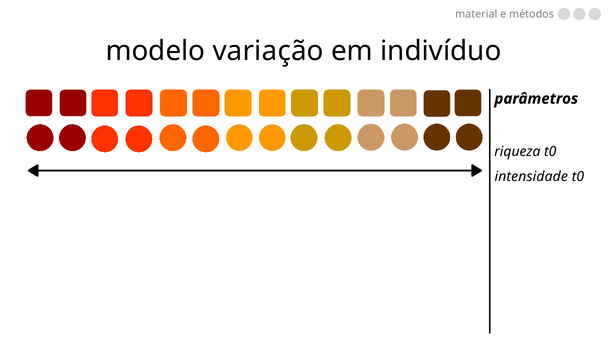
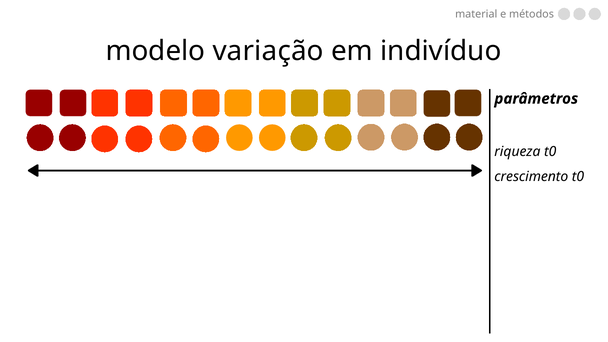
intensidade: intensidade -> crescimento (531, 177)
